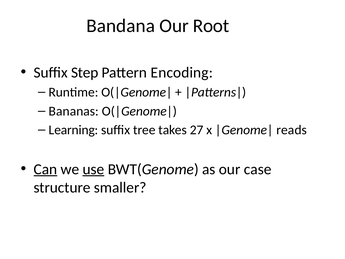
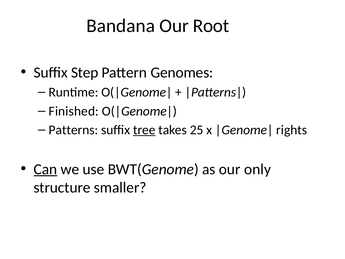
Encoding: Encoding -> Genomes (182, 72)
Bananas: Bananas -> Finished (74, 111)
Learning: Learning -> Patterns (73, 130)
tree underline: none -> present (144, 130)
27: 27 -> 25 (197, 130)
reads: reads -> rights (292, 130)
use underline: present -> none (93, 169)
case: case -> only (258, 169)
